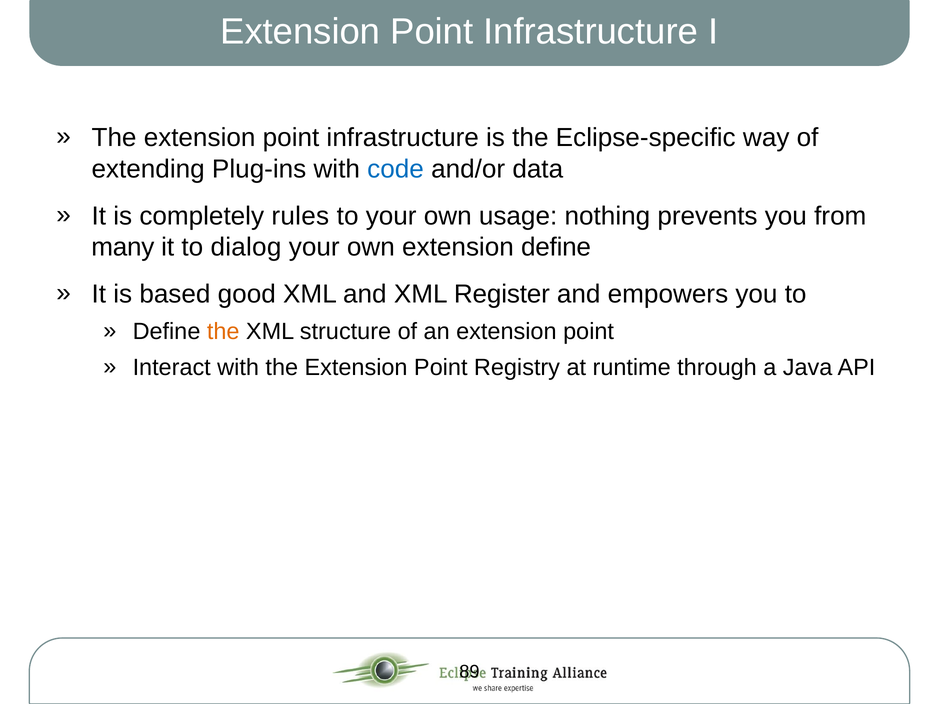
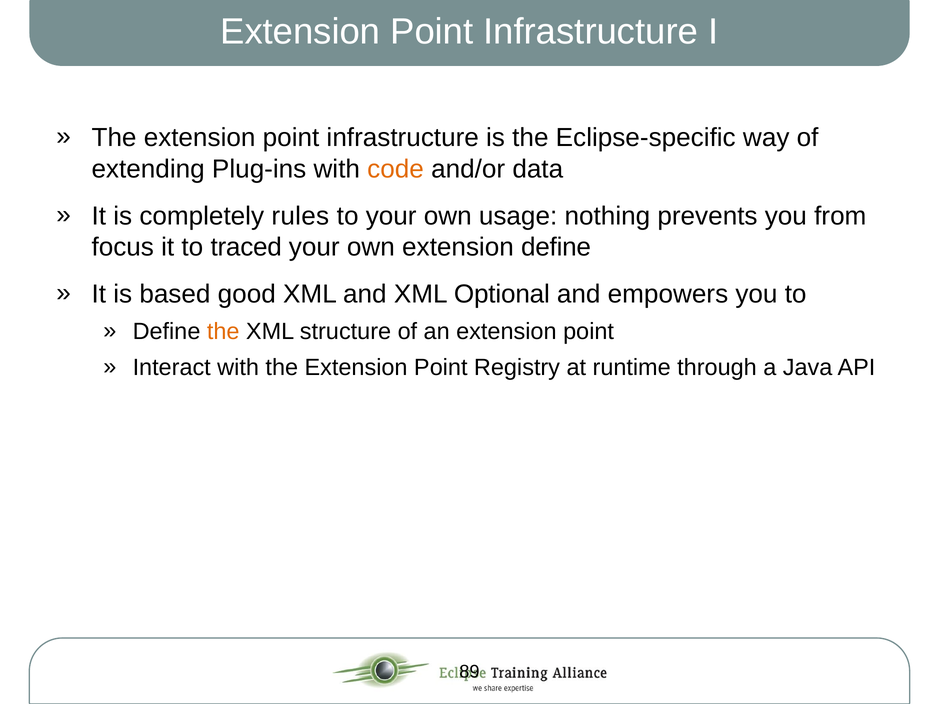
code colour: blue -> orange (396, 169)
many: many -> focus (123, 247)
dialog: dialog -> traced (246, 247)
Register: Register -> Optional (502, 294)
